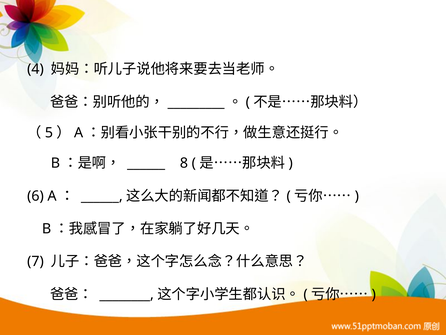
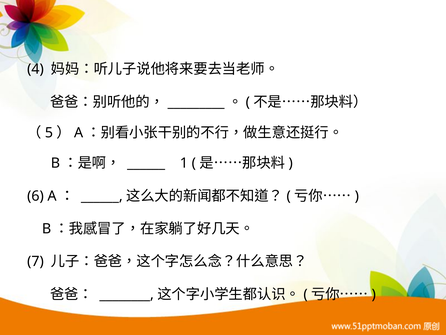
8: 8 -> 1 (184, 163)
